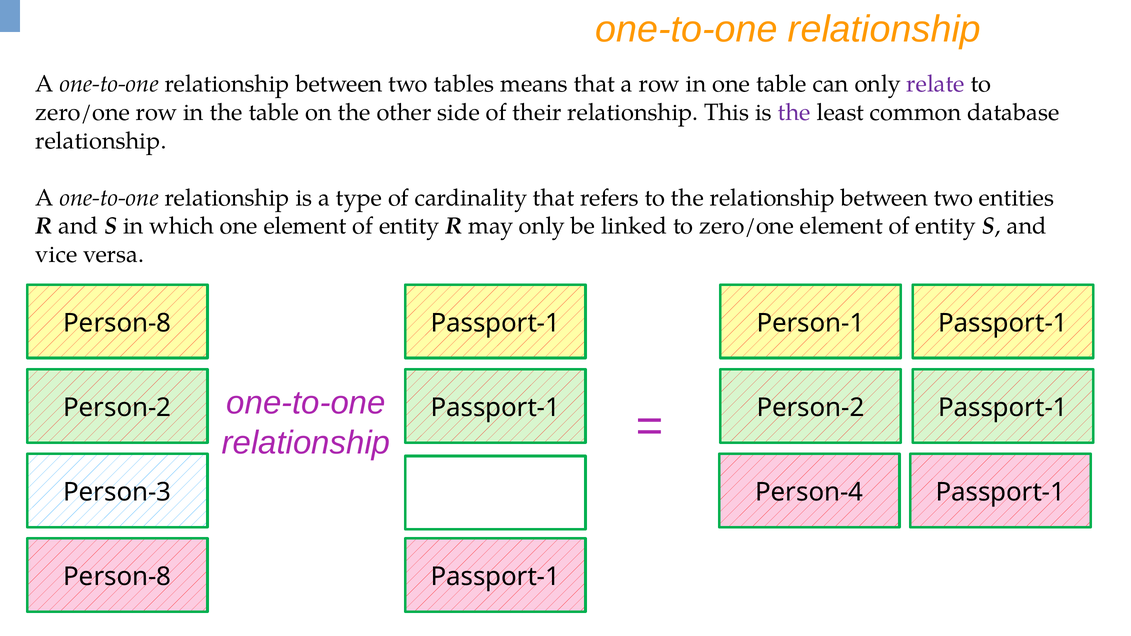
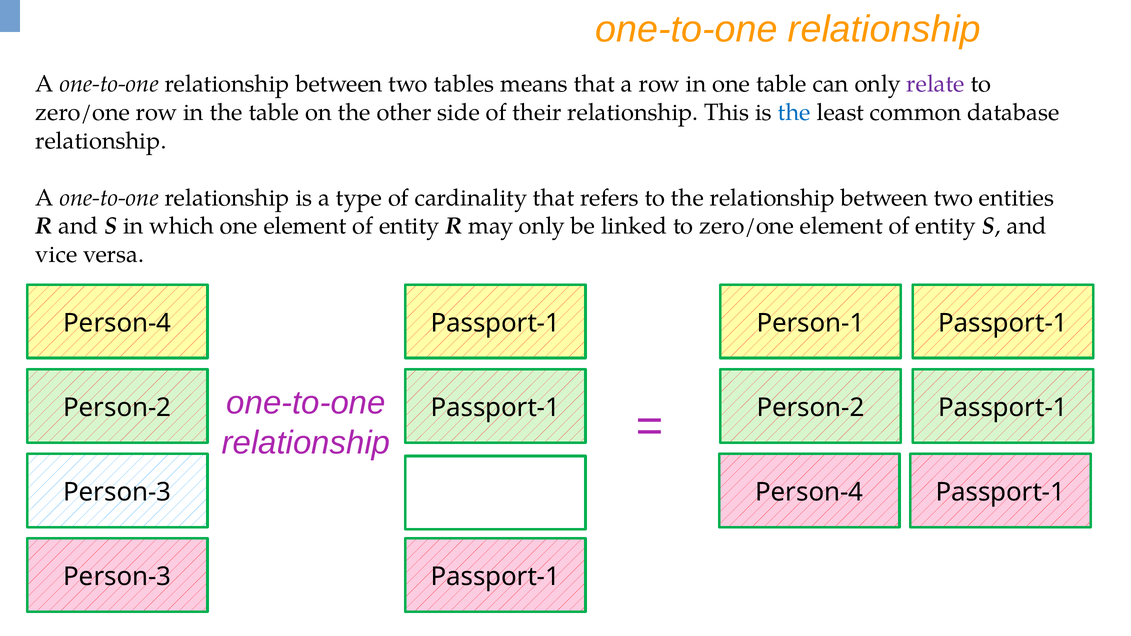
the colour: purple -> blue (794, 113)
Person-8: Person-8 -> Person-4 (117, 323)
Person-8: Person-8 -> Person-3 (117, 577)
